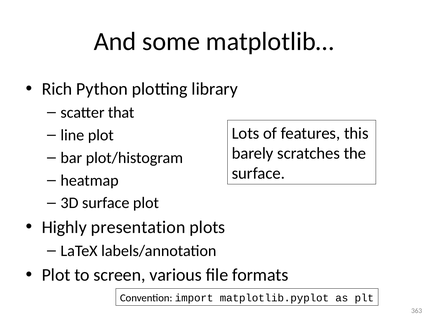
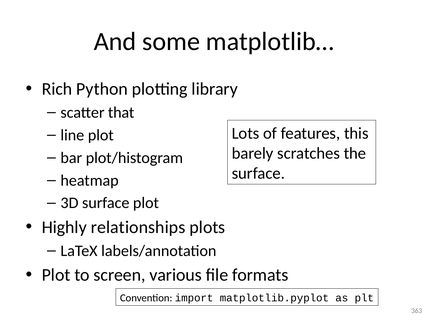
presentation: presentation -> relationships (138, 227)
